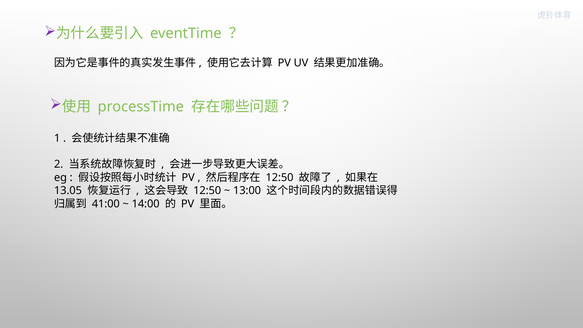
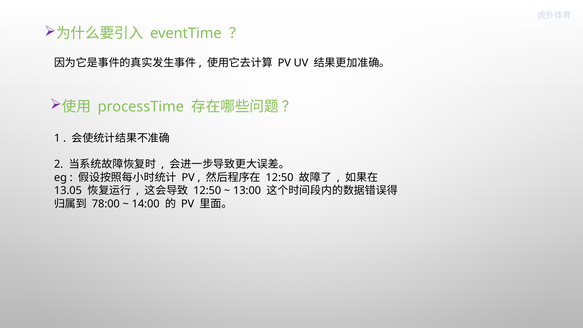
41:00: 41:00 -> 78:00 (106, 204)
